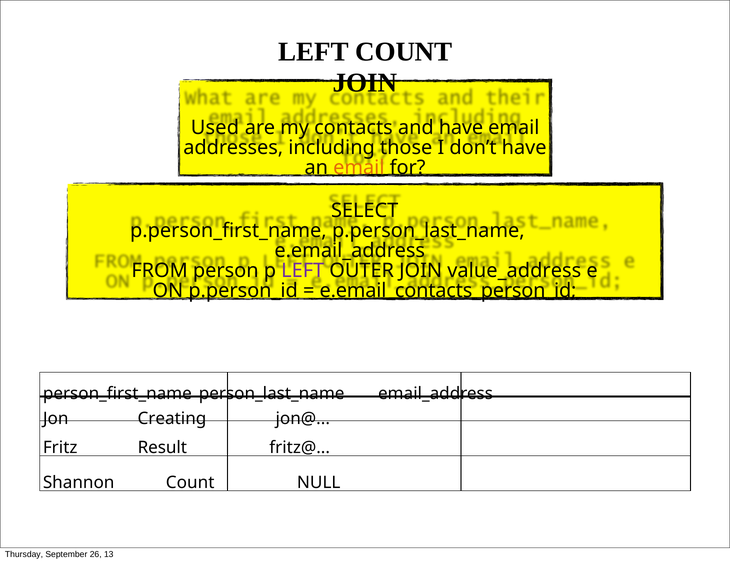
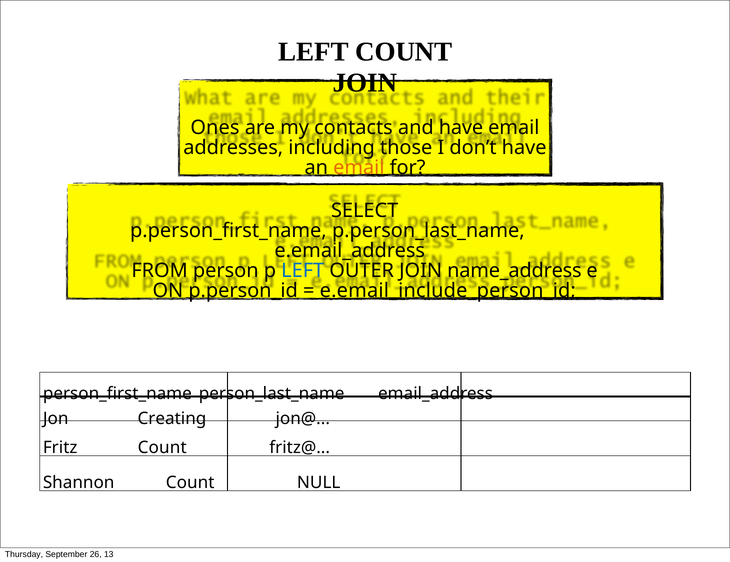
Used: Used -> Ones (215, 128)
LEFT colour: purple -> blue (303, 270)
value_address: value_address -> name_address (514, 270)
e.email_contacts_person_id: e.email_contacts_person_id -> e.email_include_person_id (448, 290)
Fritz Result: Result -> Count (162, 448)
